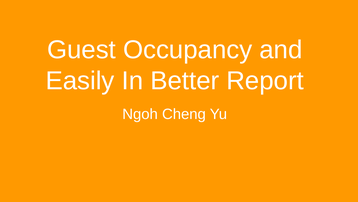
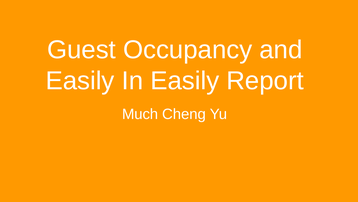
In Better: Better -> Easily (185, 81)
Ngoh: Ngoh -> Much (140, 114)
